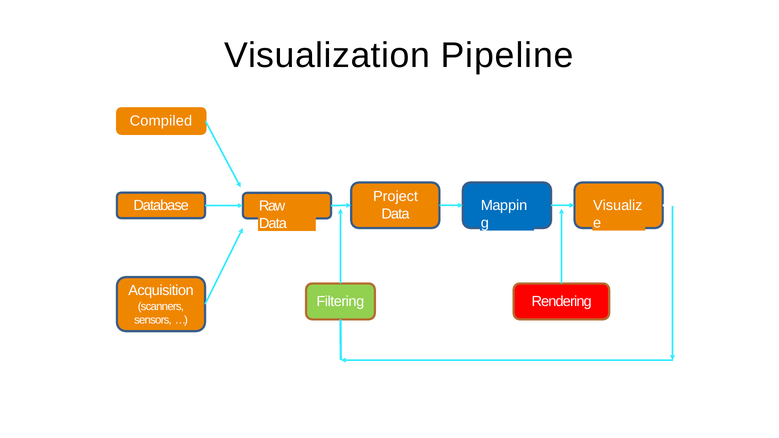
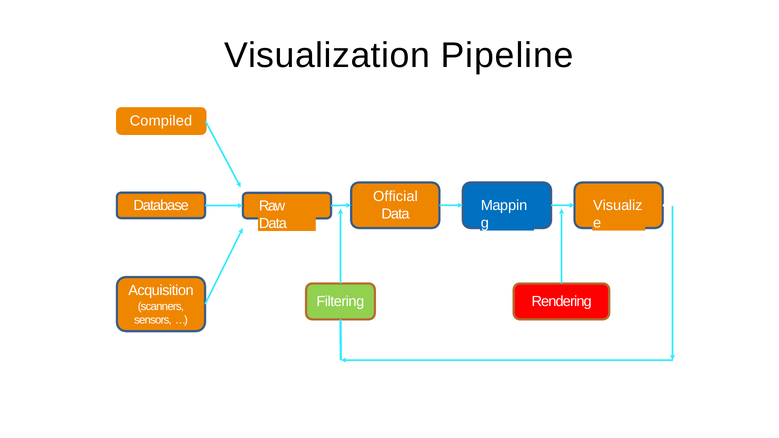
Project: Project -> Official (395, 197)
